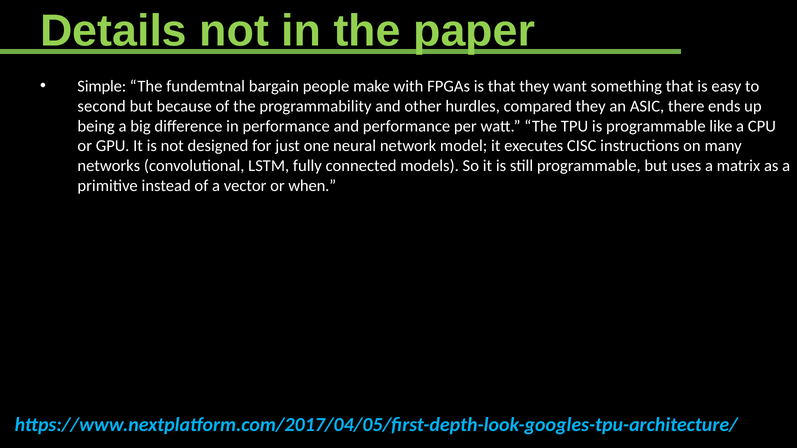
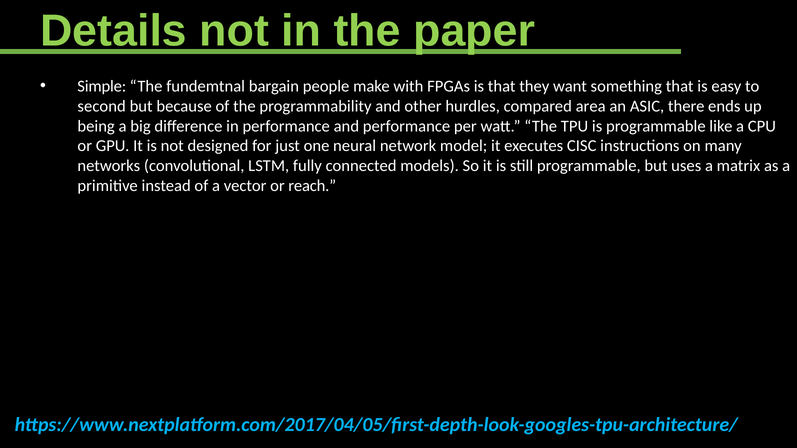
compared they: they -> area (591, 106)
when: when -> reach (312, 186)
